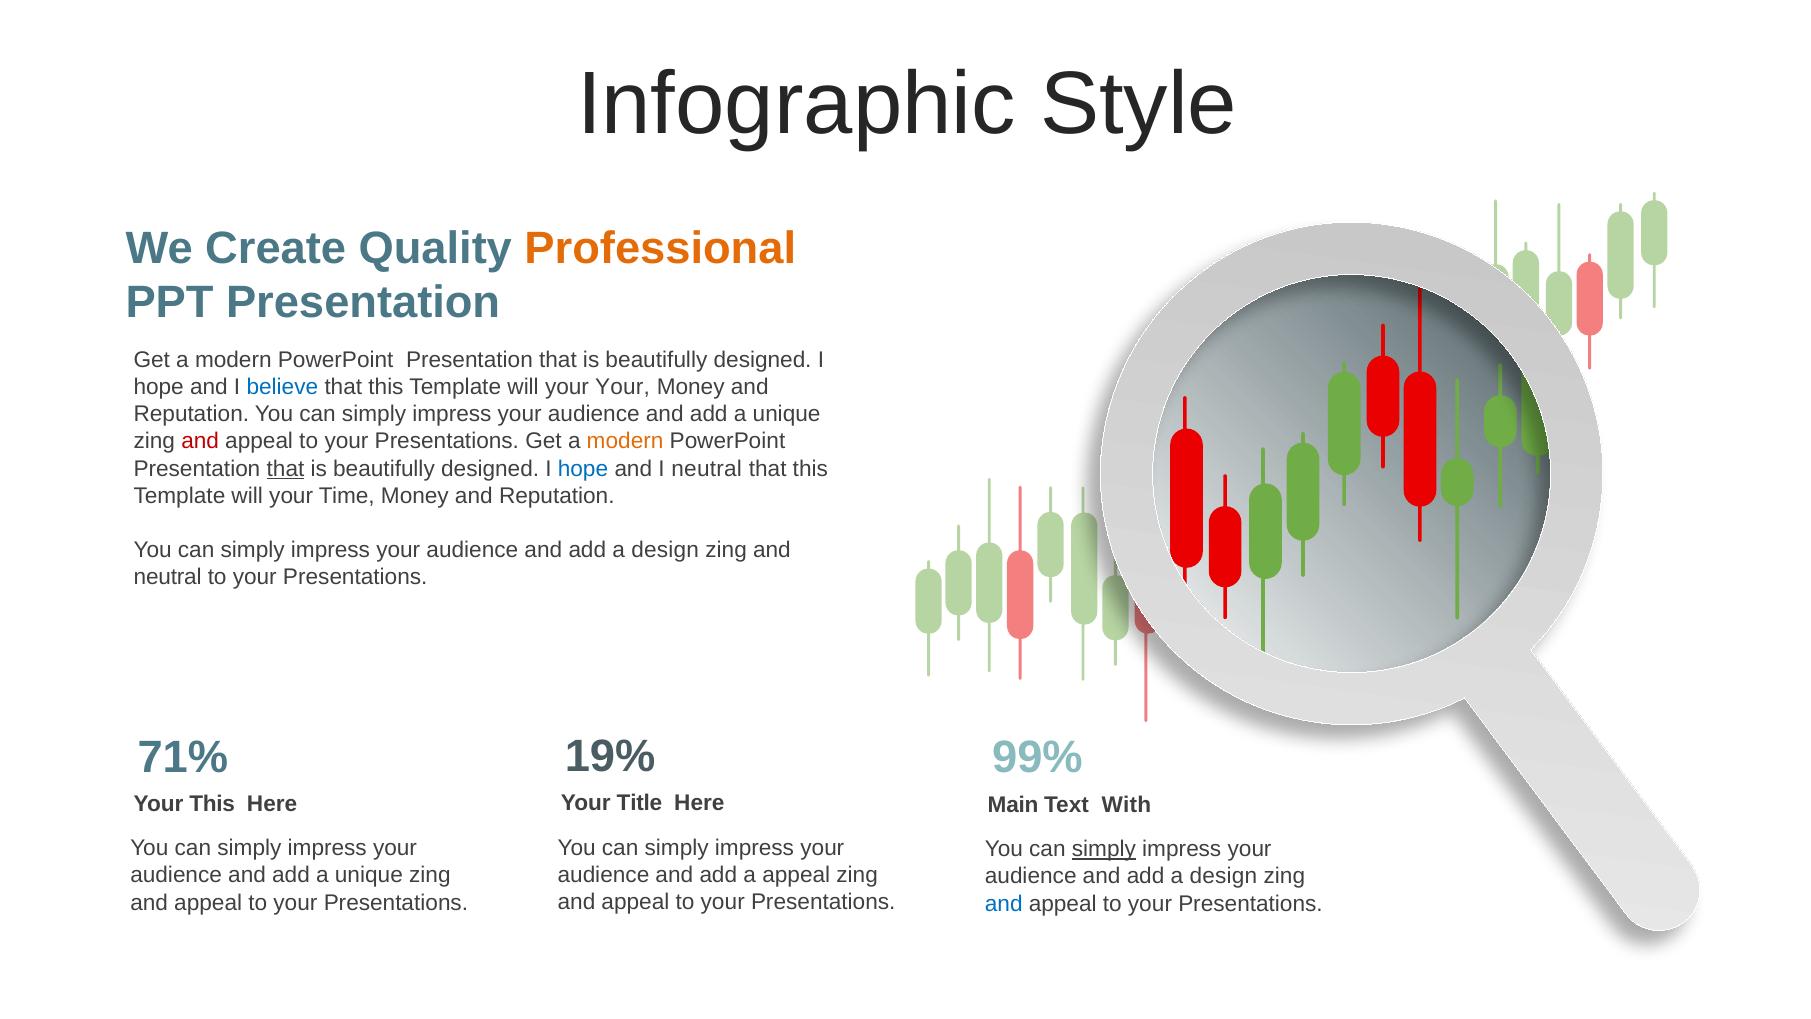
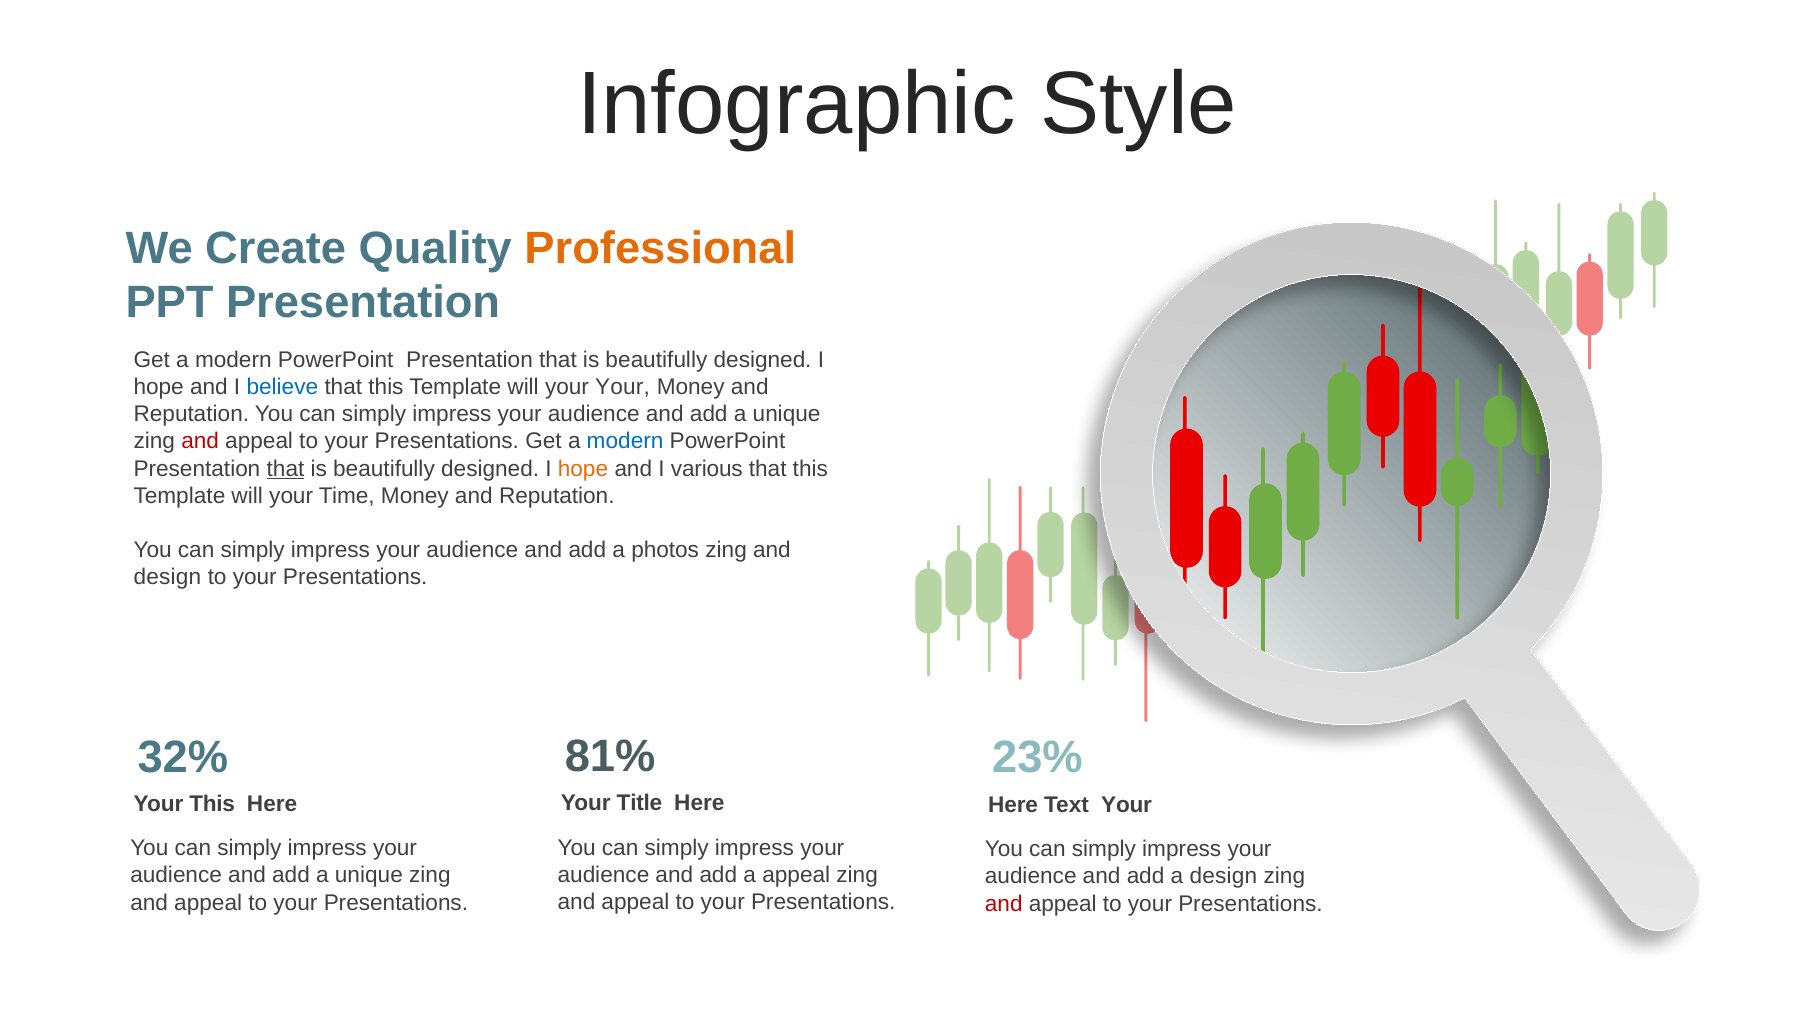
modern colour: orange -> blue (625, 441)
hope colour: blue -> orange (583, 469)
I neutral: neutral -> various (707, 469)
design: design -> photos (665, 550)
neutral: neutral -> design (167, 577)
19%: 19% -> 81% (610, 756)
71%: 71% -> 32% (183, 757)
99%: 99% -> 23% (1037, 758)
Main: Main -> Here (1013, 804)
Text With: With -> Your (1127, 804)
simply underline: present -> none (1104, 849)
and colour: blue -> red (1004, 903)
